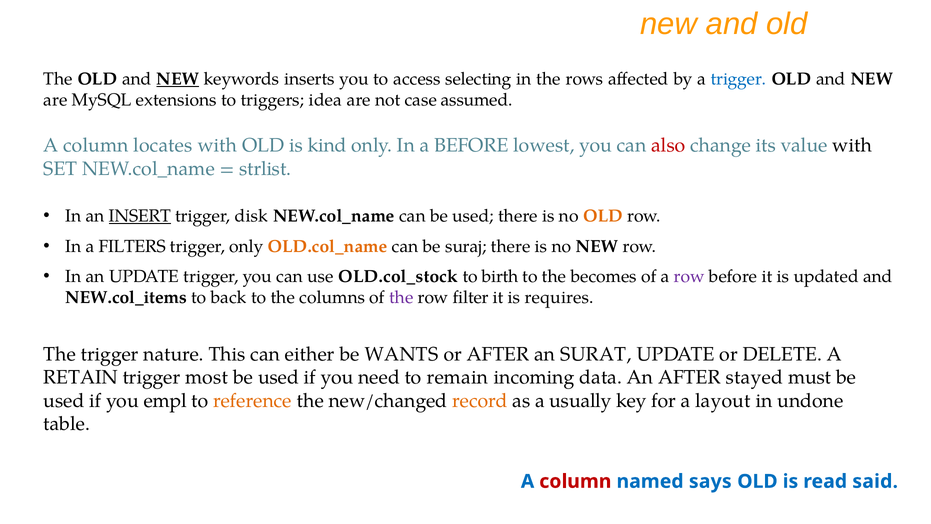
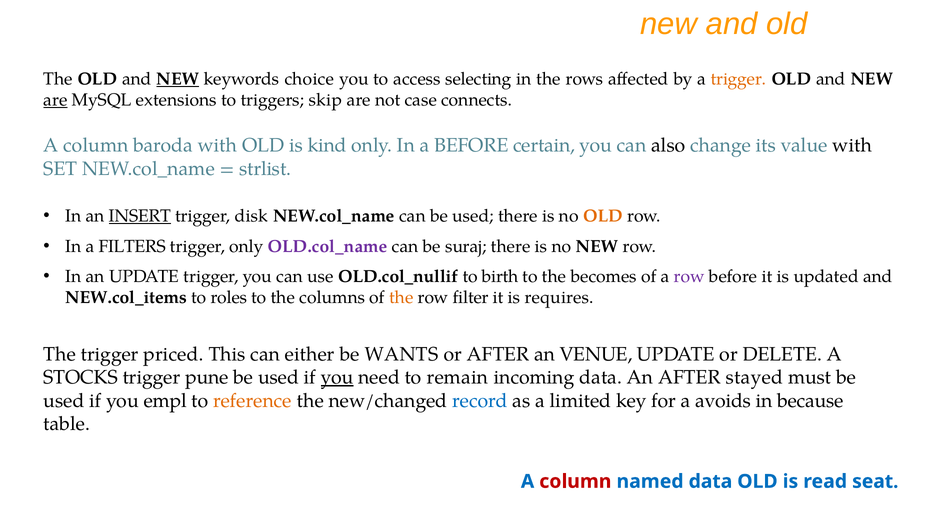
inserts: inserts -> choice (309, 79)
trigger colour: blue -> orange (738, 79)
are underline: none -> present (55, 100)
idea: idea -> skip (325, 100)
assumed: assumed -> connects (477, 100)
locates: locates -> baroda (163, 145)
lowest: lowest -> certain (544, 145)
also colour: red -> black (668, 145)
OLD.col_name colour: orange -> purple (328, 246)
OLD.col_stock: OLD.col_stock -> OLD.col_nullif (398, 276)
back: back -> roles (229, 297)
the colour: purple -> orange (401, 297)
nature: nature -> priced (174, 354)
SURAT: SURAT -> VENUE (596, 354)
RETAIN: RETAIN -> STOCKS (81, 377)
most: most -> pune (207, 377)
you underline: none -> present (337, 377)
record colour: orange -> blue (480, 400)
usually: usually -> limited (581, 400)
layout: layout -> avoids (723, 400)
undone: undone -> because (810, 400)
named says: says -> data (710, 481)
said: said -> seat (875, 481)
